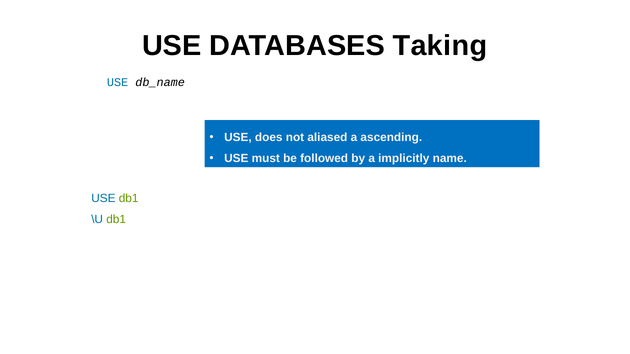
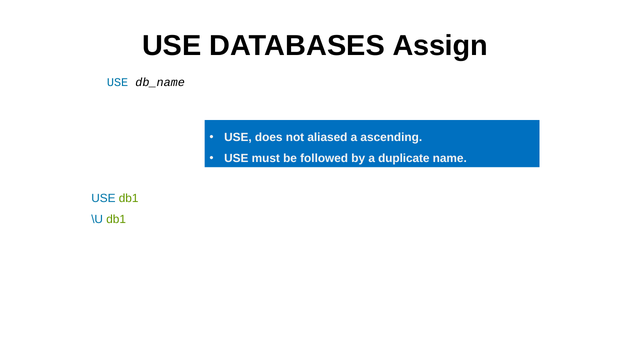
Taking: Taking -> Assign (440, 46)
implicitly: implicitly -> duplicate (404, 159)
